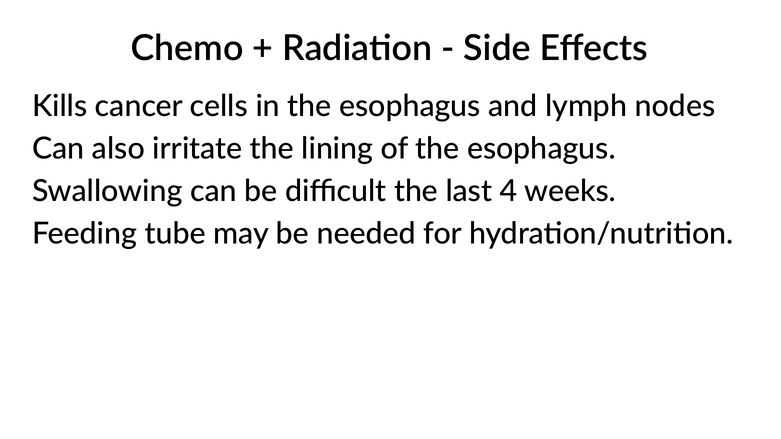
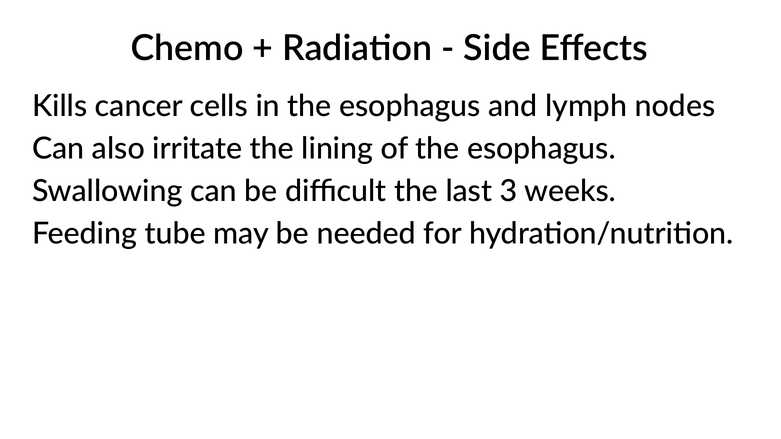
4: 4 -> 3 (509, 191)
